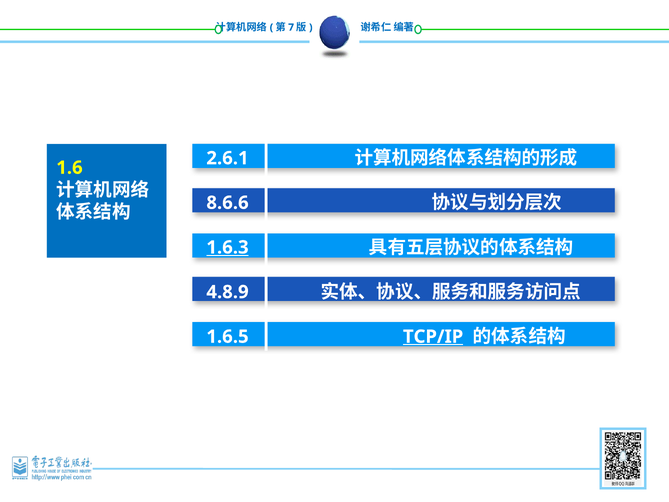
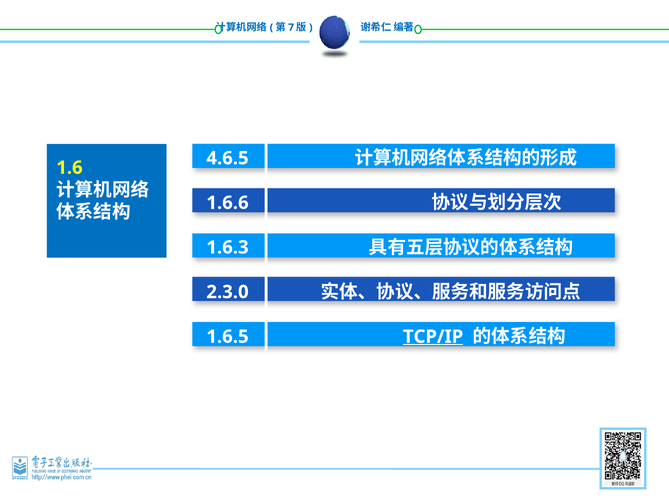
2.6.1: 2.6.1 -> 4.6.5 (227, 158)
8.6.6: 8.6.6 -> 1.6.6 (227, 203)
1.6.3 underline: present -> none (227, 247)
4.8.9: 4.8.9 -> 2.3.0 (227, 292)
